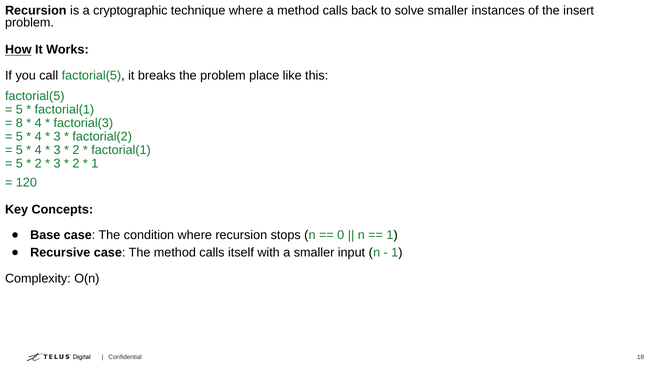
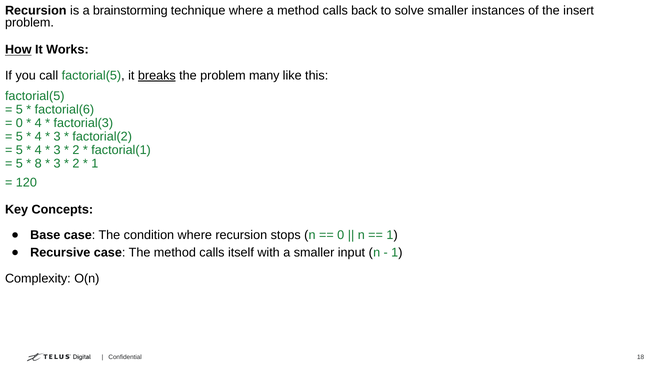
cryptographic: cryptographic -> brainstorming (130, 11)
breaks underline: none -> present (157, 76)
place: place -> many (264, 76)
factorial(1: factorial(1 -> factorial(6 (64, 110)
8: 8 -> 0 (19, 123)
2: 2 -> 8 (38, 164)
